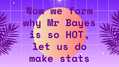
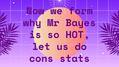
make: make -> cons (41, 59)
